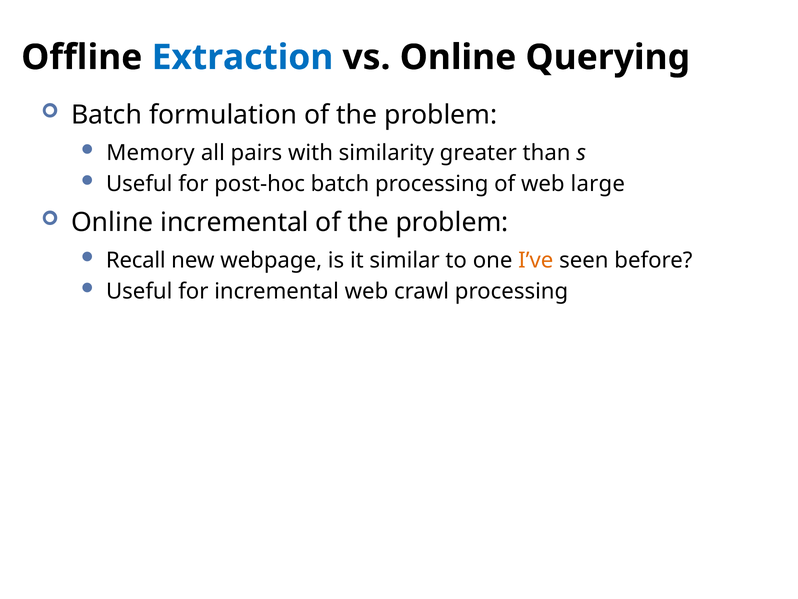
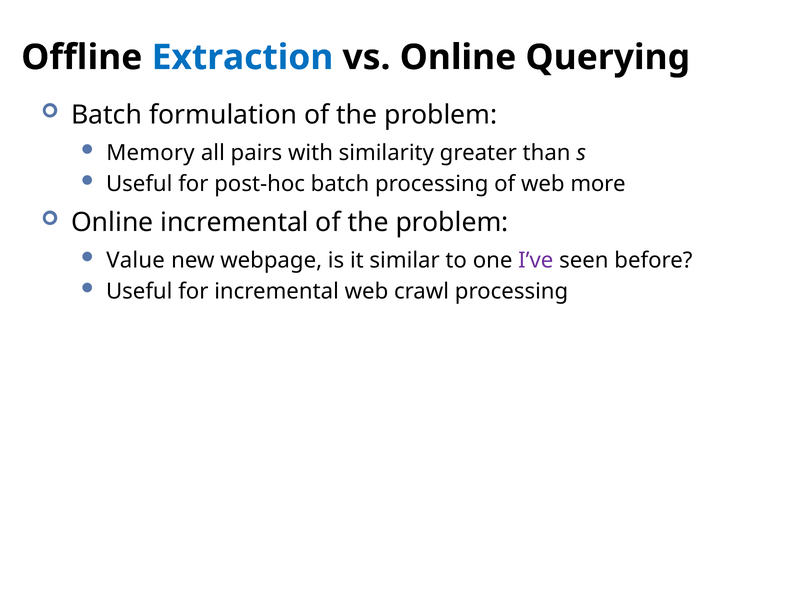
large: large -> more (598, 184)
Recall: Recall -> Value (136, 260)
I’ve colour: orange -> purple (536, 260)
